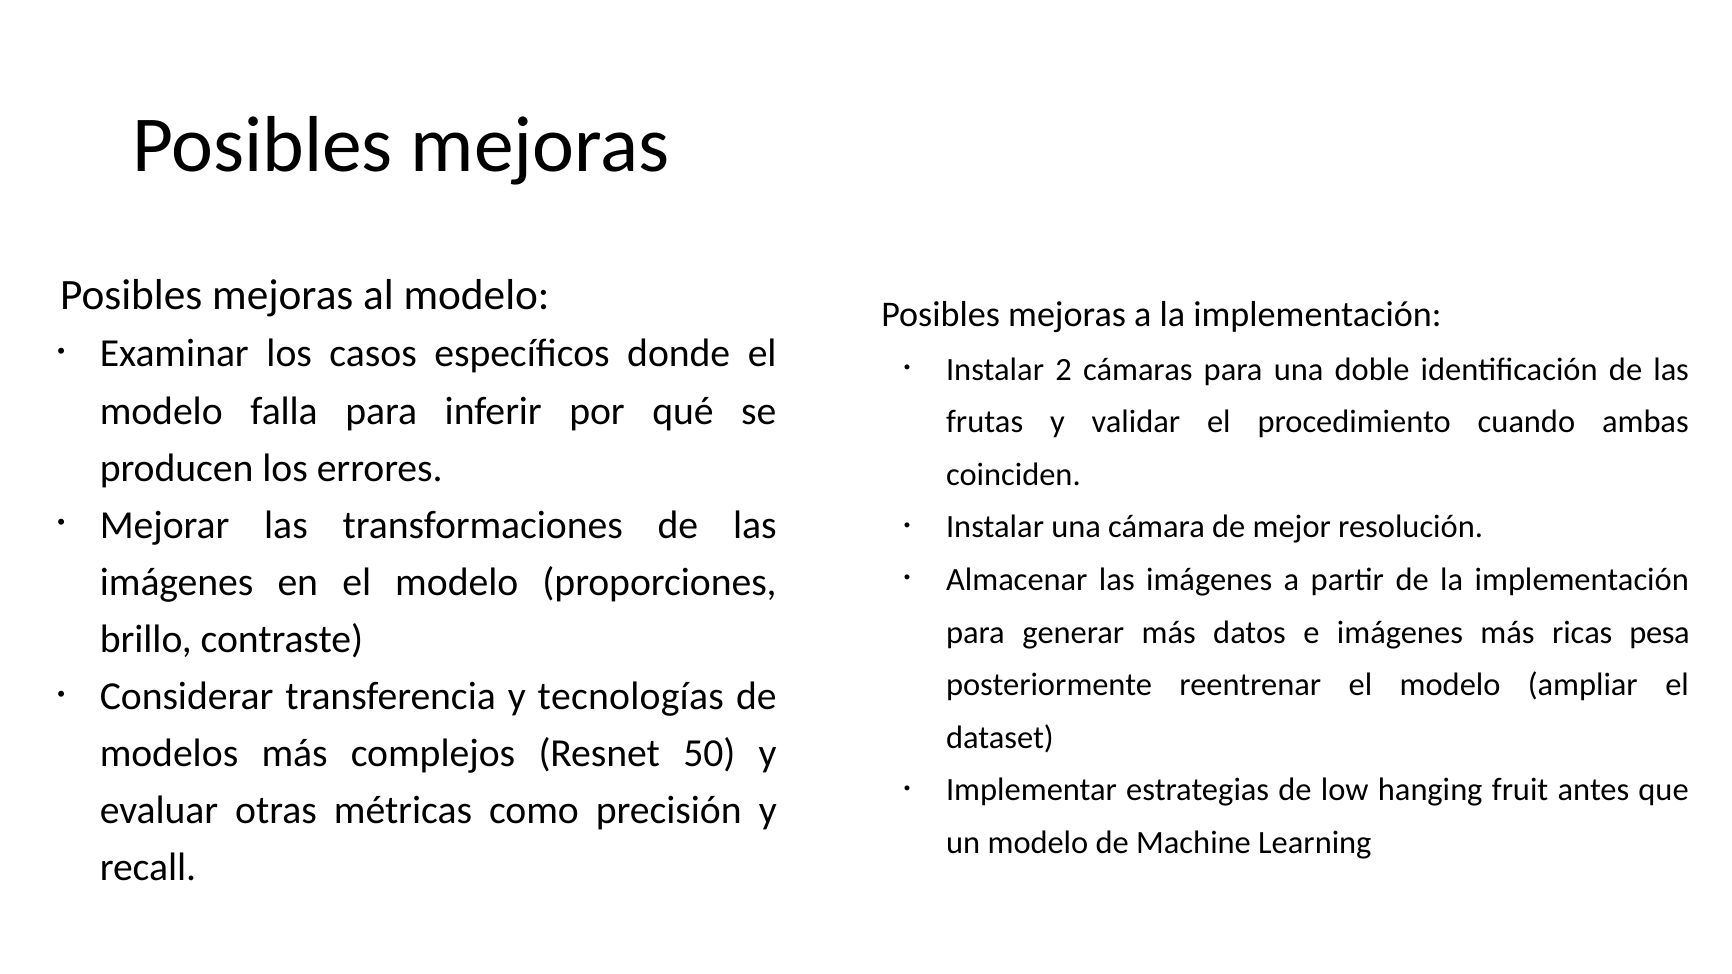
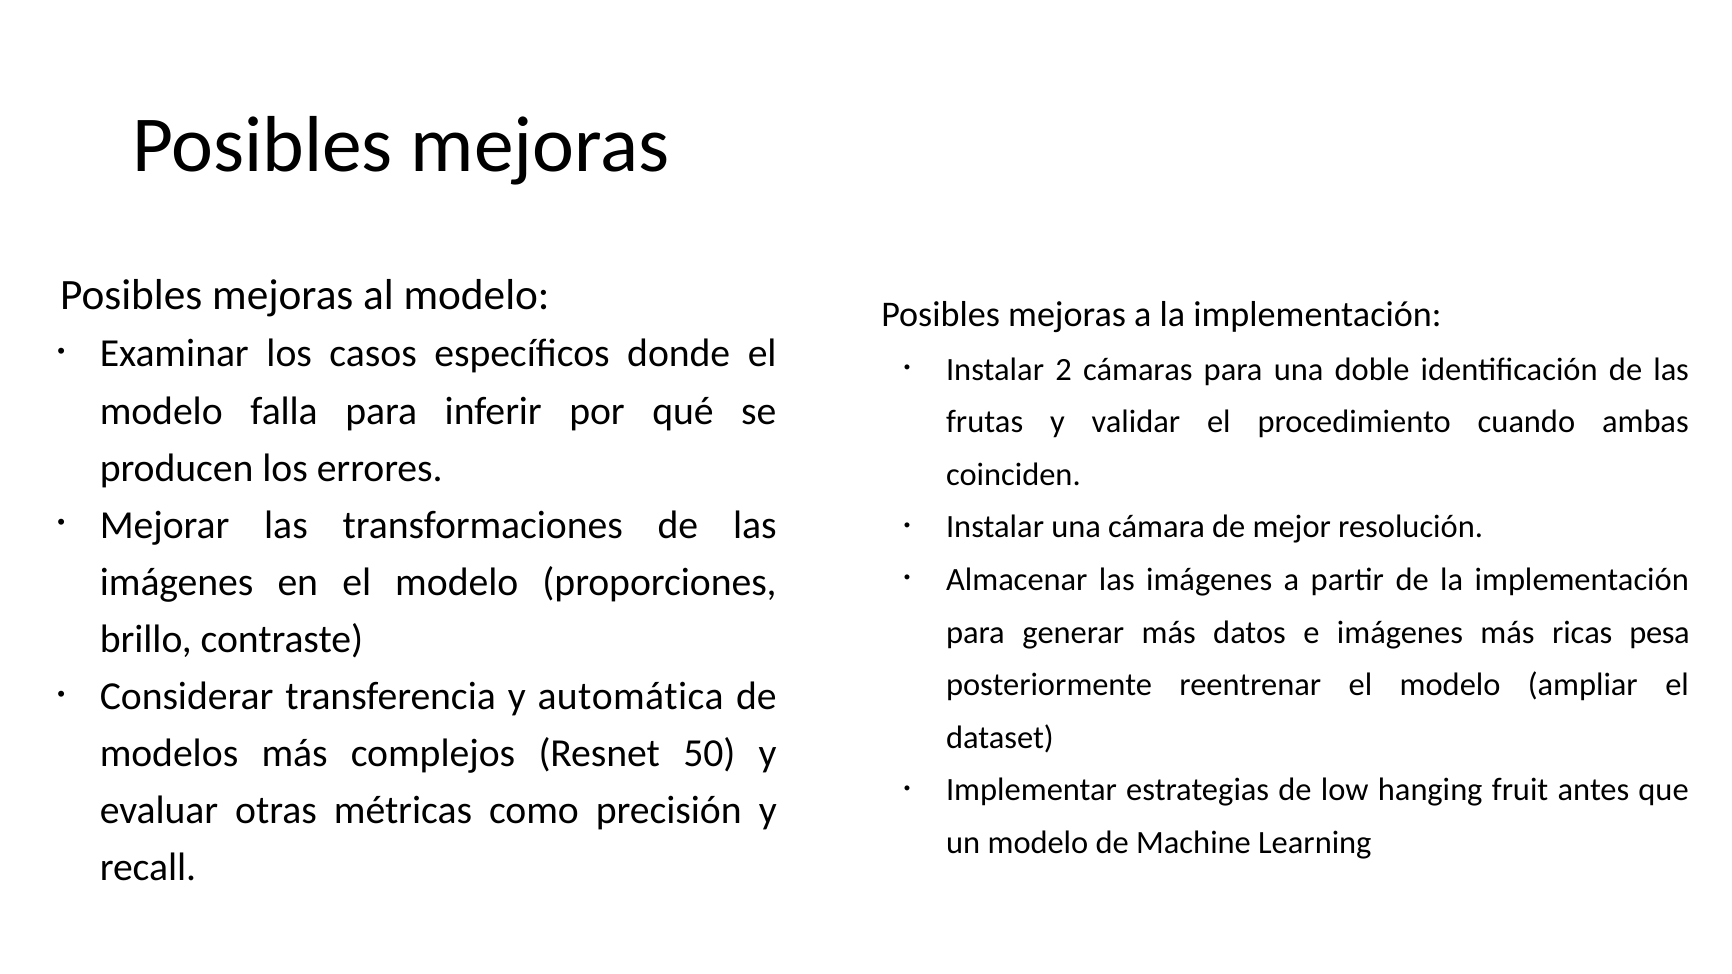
tecnologías: tecnologías -> automática (631, 697)
